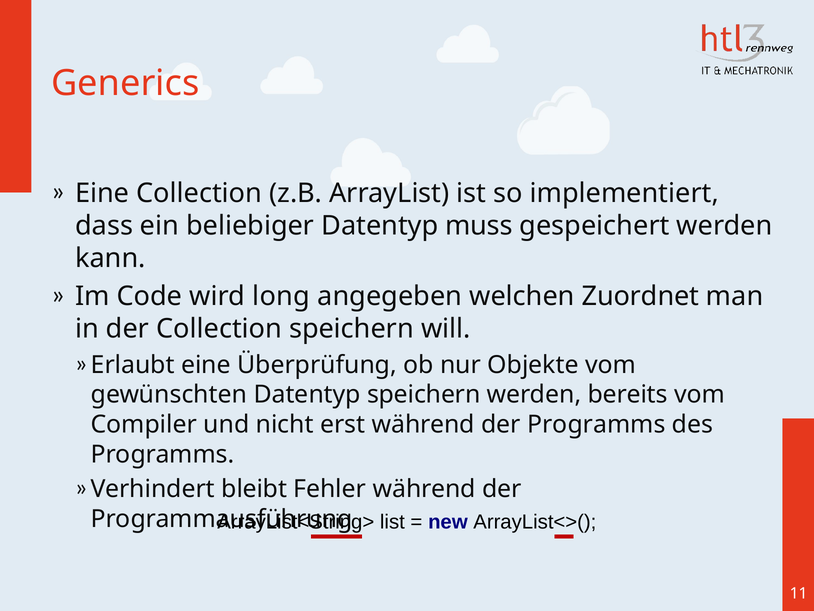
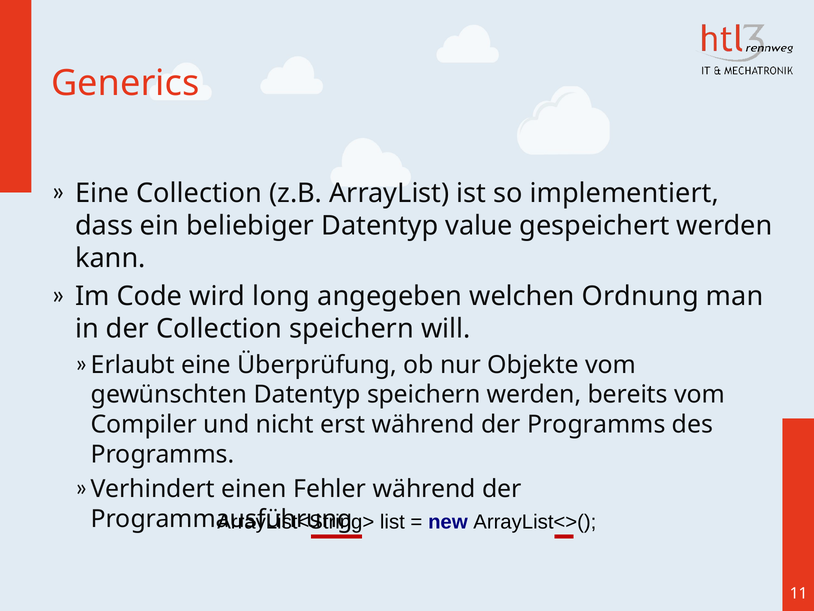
muss: muss -> value (479, 225)
Zuordnet: Zuordnet -> Ordnung (640, 296)
bleibt: bleibt -> einen (254, 489)
